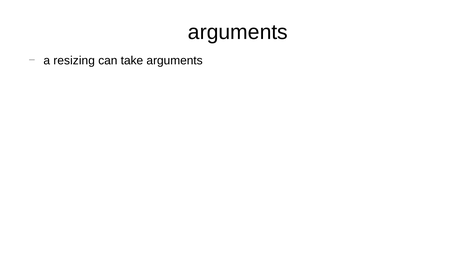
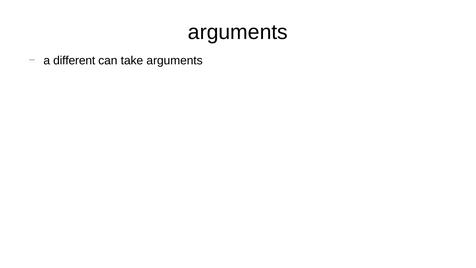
resizing: resizing -> different (74, 61)
